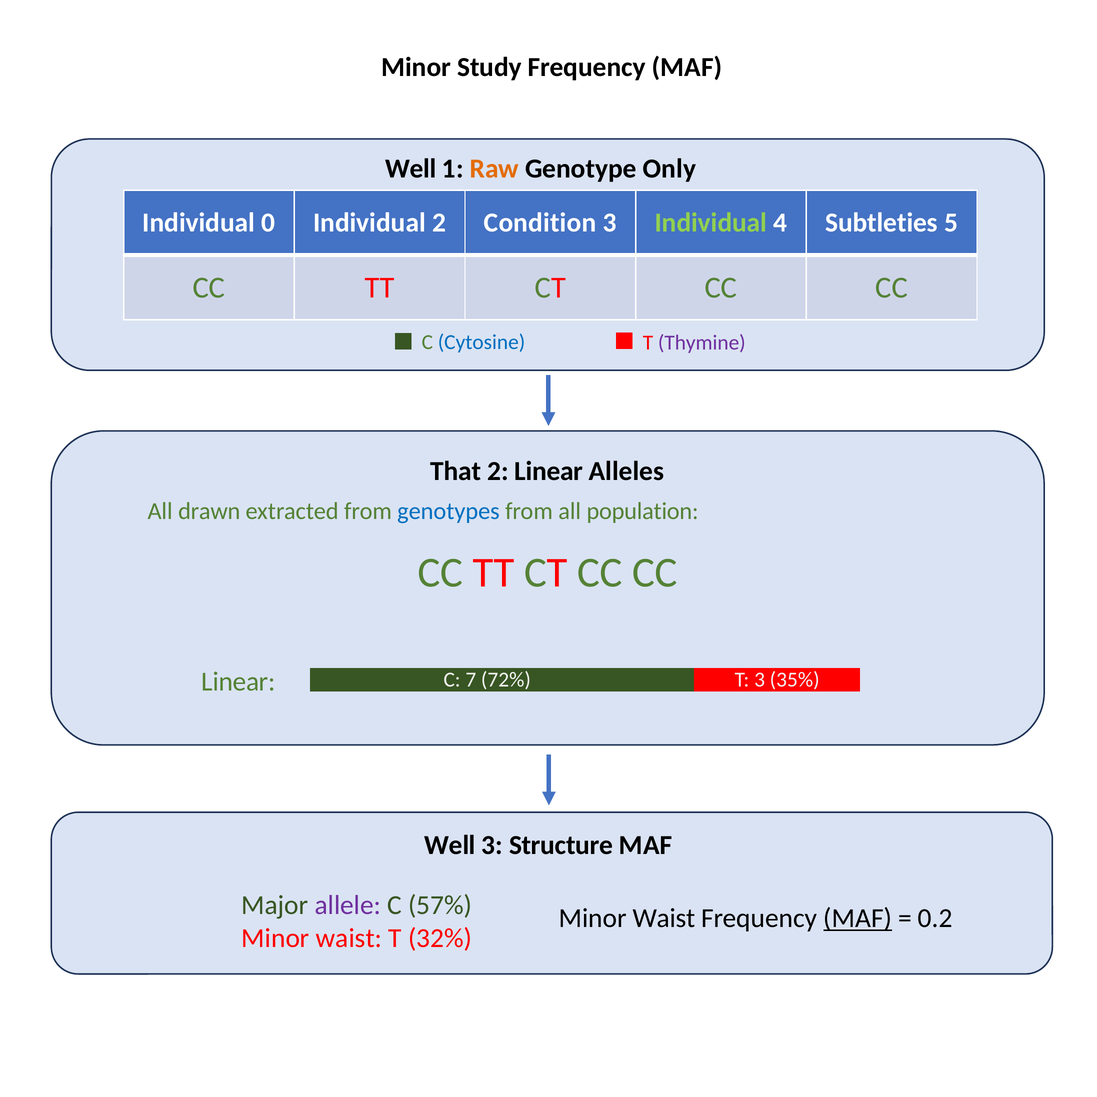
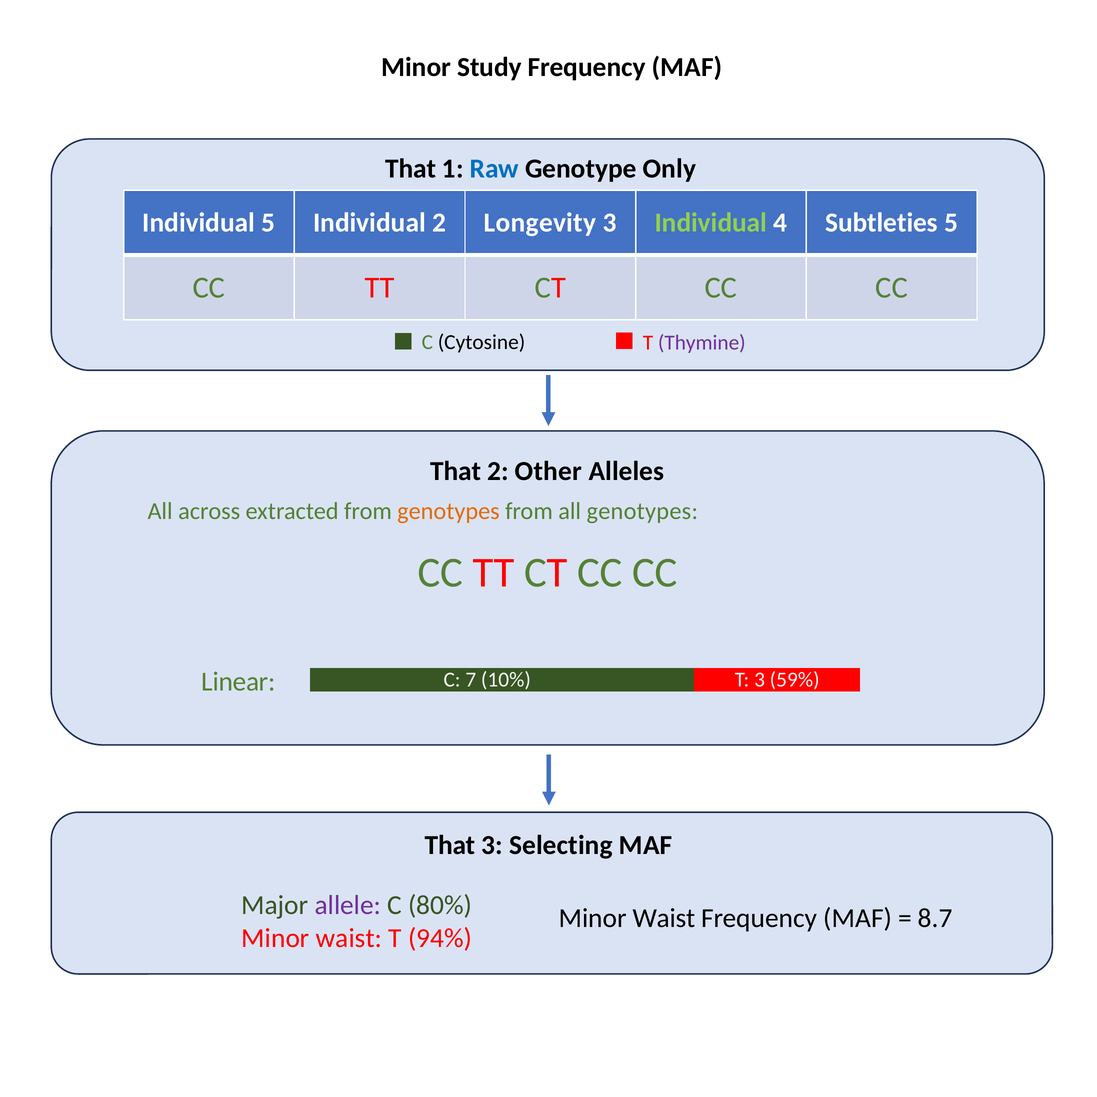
Well: Well -> That (411, 169)
Raw colour: orange -> blue (494, 169)
Individual 0: 0 -> 5 (268, 223)
Condition: Condition -> Longevity (540, 223)
Cytosine colour: blue -> black (482, 342)
2 Linear: Linear -> Other (549, 471)
drawn: drawn -> across (209, 511)
genotypes colour: blue -> orange (448, 511)
all population: population -> genotypes (642, 511)
72%: 72% -> 10% (506, 680)
35%: 35% -> 59% (795, 680)
Well: Well -> That (450, 845)
Structure: Structure -> Selecting (561, 845)
57%: 57% -> 80% (440, 905)
MAF underline: present -> none (858, 918)
0.2: 0.2 -> 8.7 (935, 918)
32%: 32% -> 94% (440, 938)
